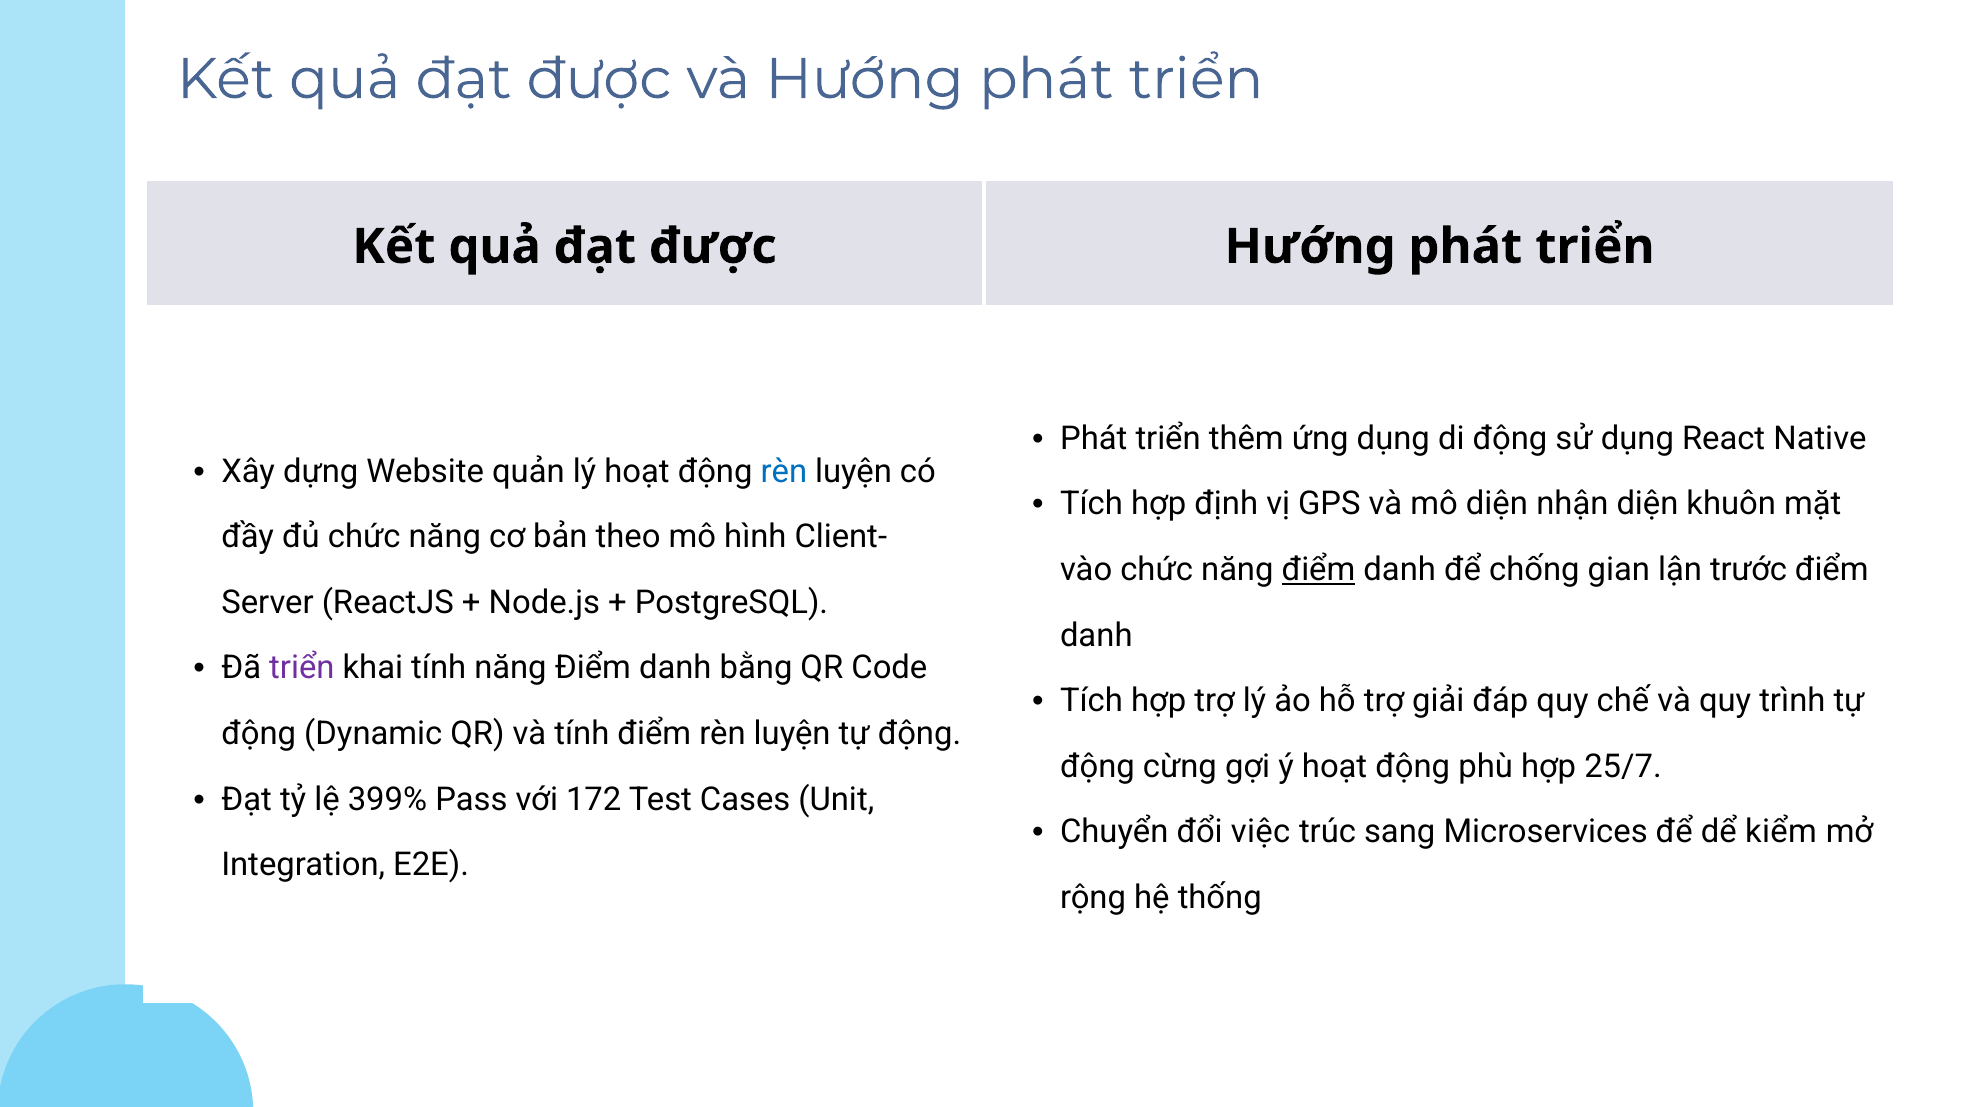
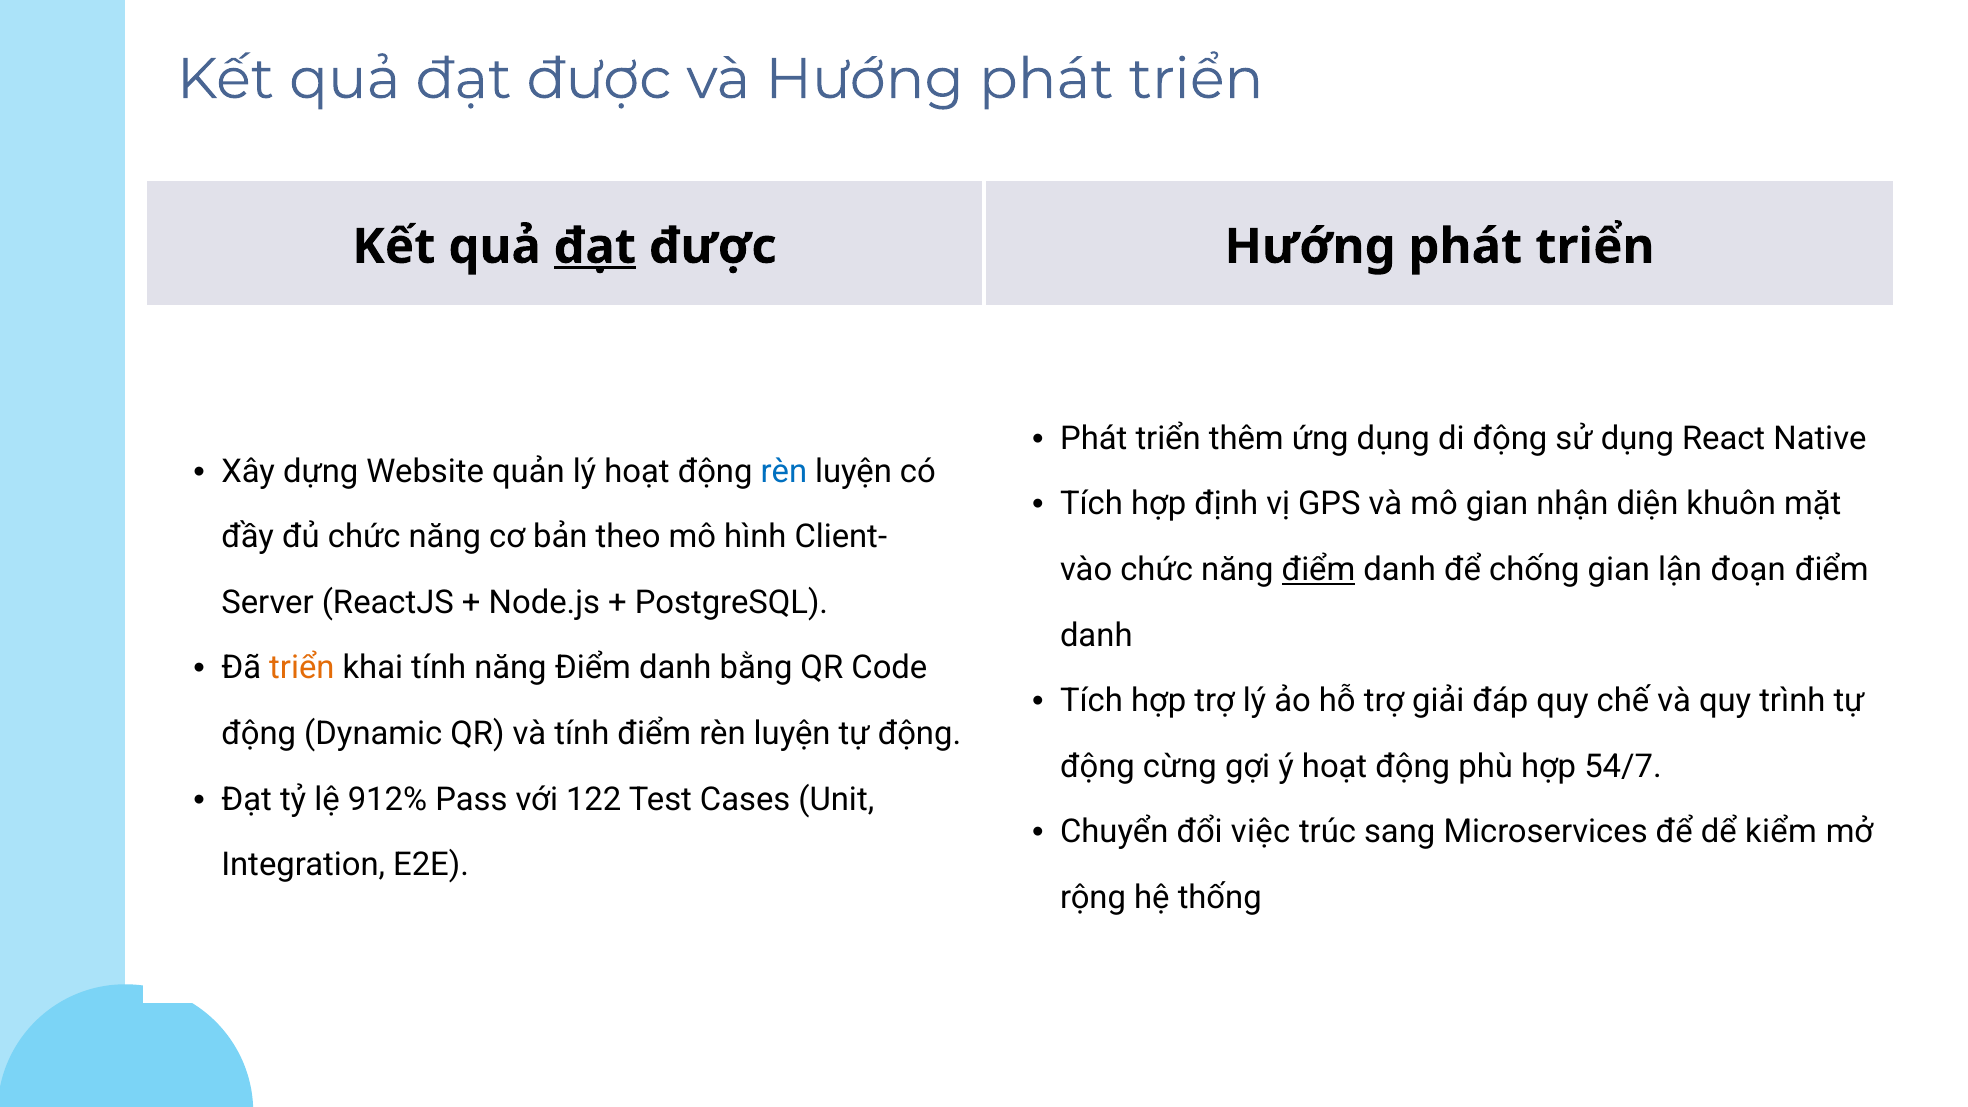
đạt underline: none -> present (595, 247)
mô diện: diện -> gian (1497, 504)
trước: trước -> đoạn (1748, 570)
triển colour: purple -> orange (302, 668)
25/7: 25/7 -> 54/7 (1623, 766)
399%: 399% -> 912% (387, 799)
172: 172 -> 122 (594, 799)
